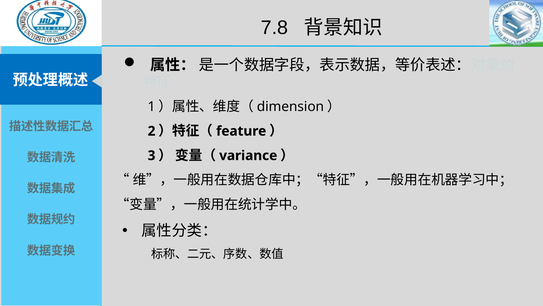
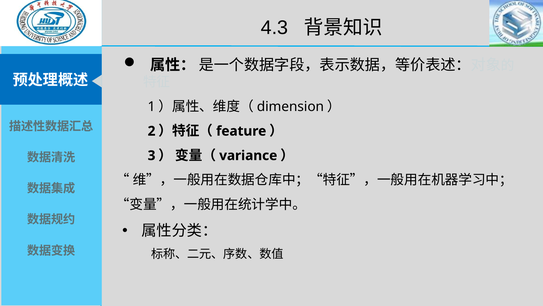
7.8: 7.8 -> 4.3 (275, 28)
